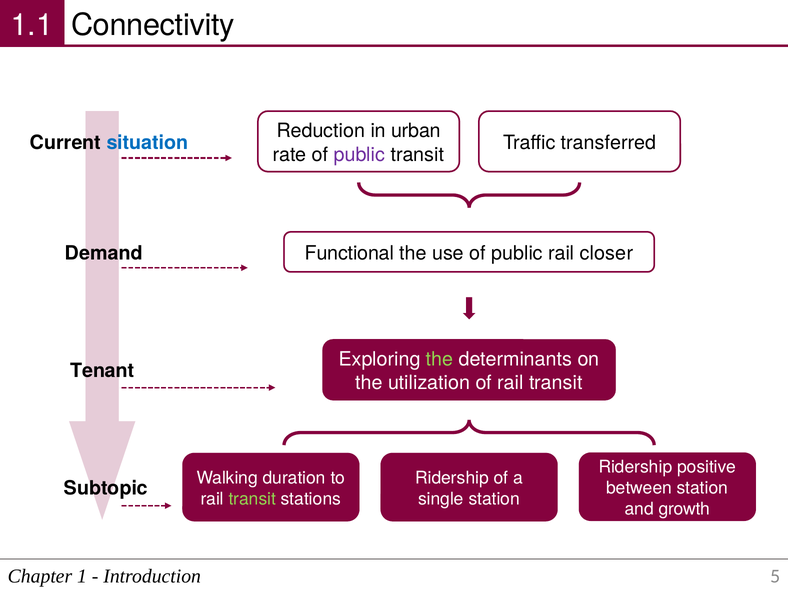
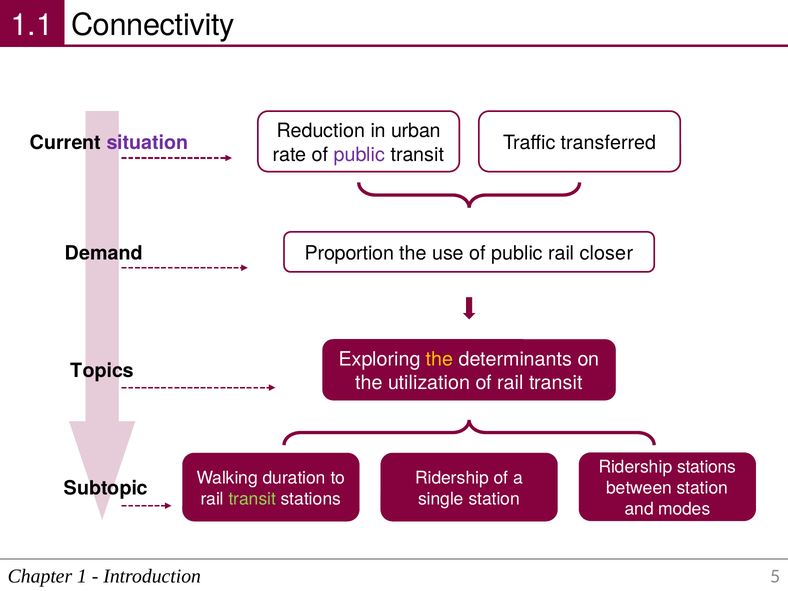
situation colour: blue -> purple (148, 143)
Functional: Functional -> Proportion (349, 253)
the colour: light green -> yellow (440, 359)
Tenant: Tenant -> Topics (102, 371)
Ridership positive: positive -> stations (707, 467)
growth: growth -> modes (684, 509)
